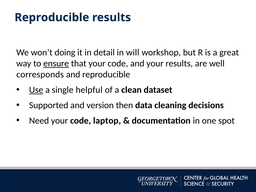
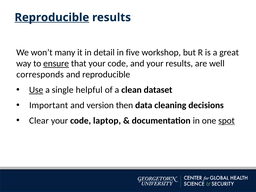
Reproducible underline: none -> present (52, 17)
doing: doing -> many (65, 52)
will: will -> five (133, 52)
Supported: Supported -> Important (49, 105)
Need: Need -> Clear (39, 121)
spot underline: none -> present (227, 121)
